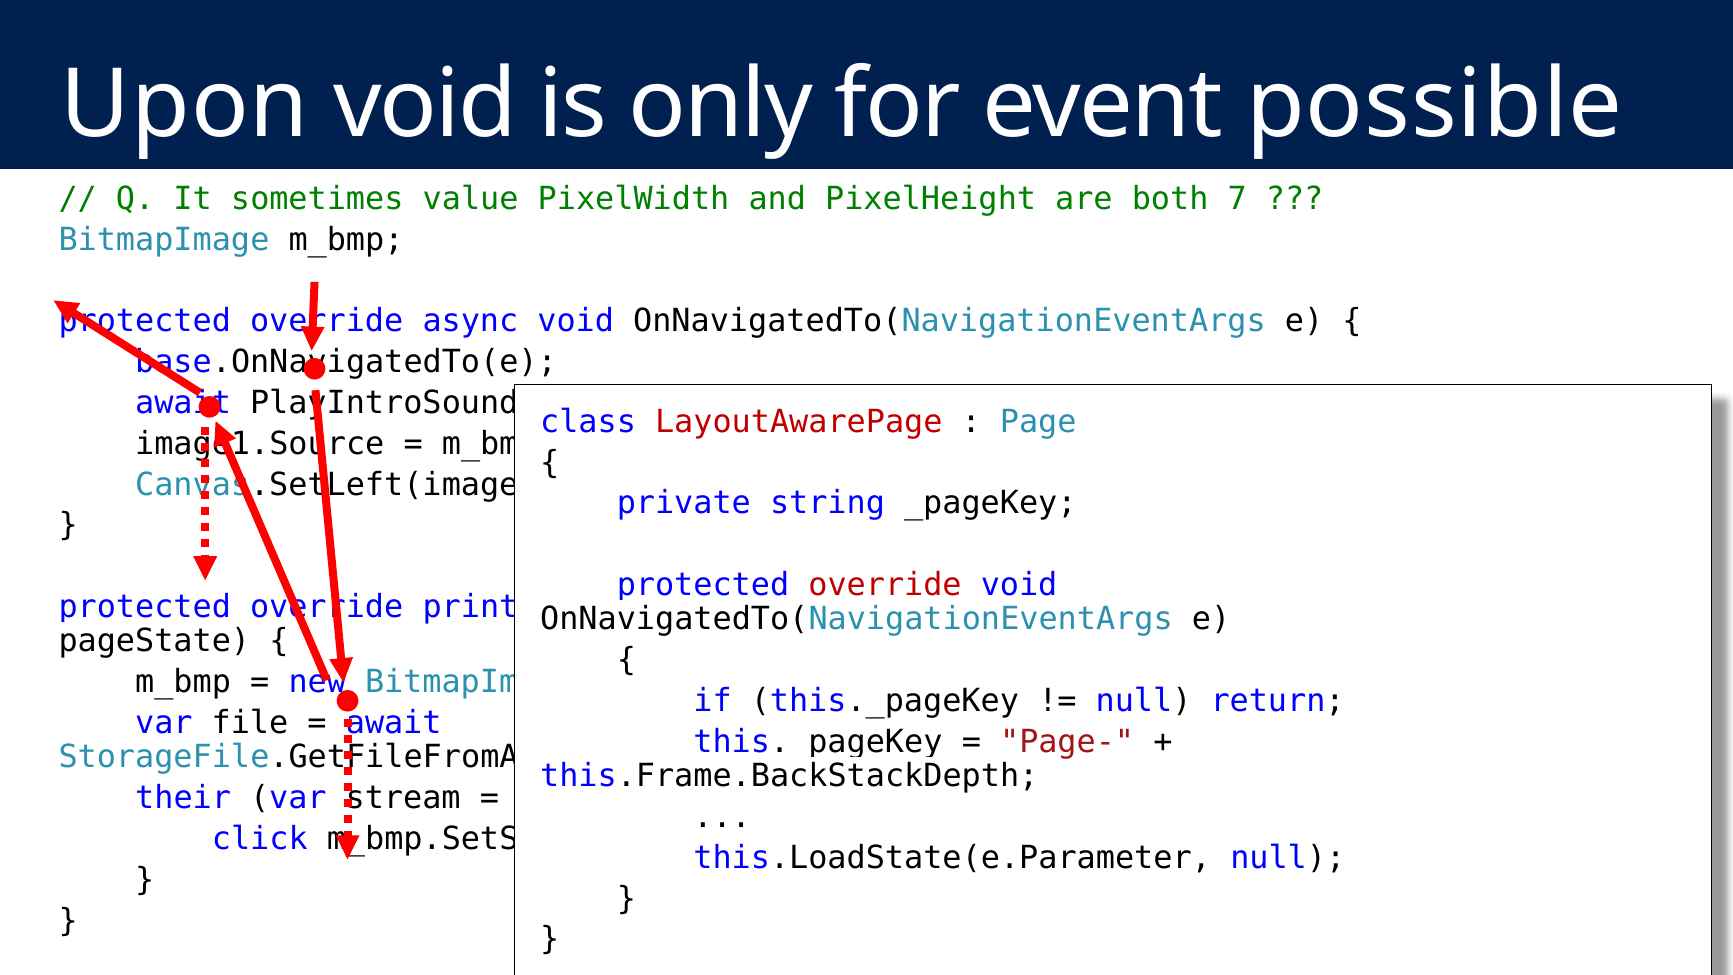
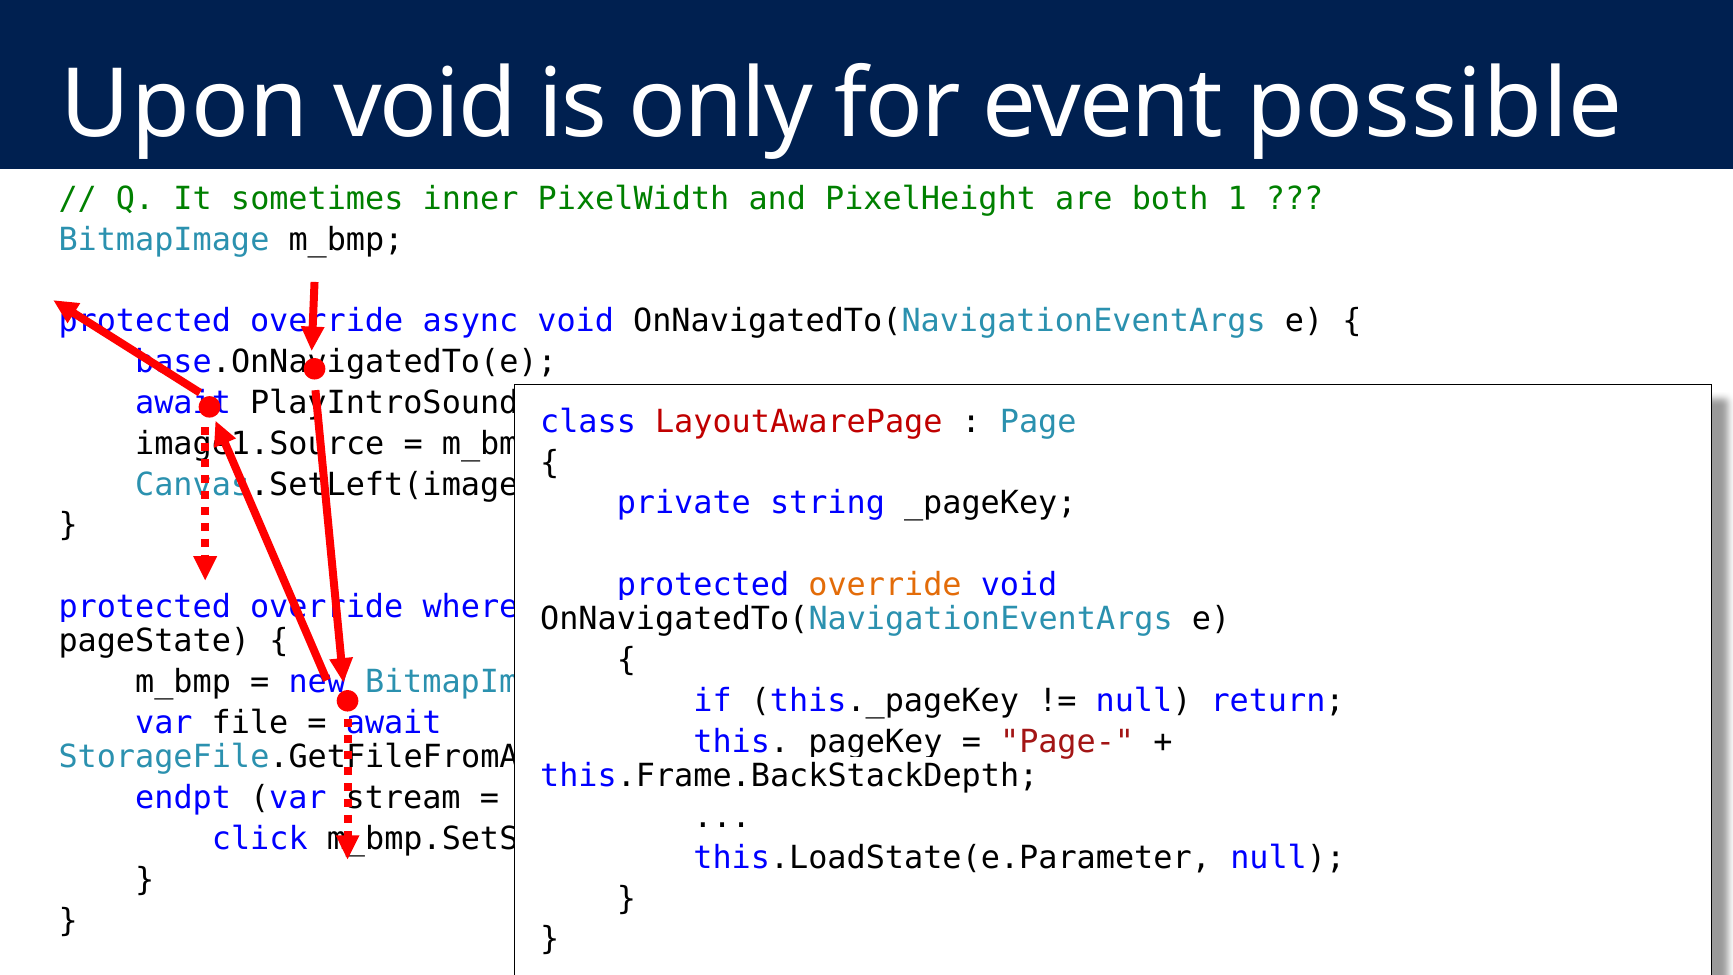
value: value -> inner (471, 199)
7: 7 -> 1 (1237, 199)
override colour: red -> orange (885, 585)
print: print -> where (470, 607)
their: their -> endpt (183, 798)
